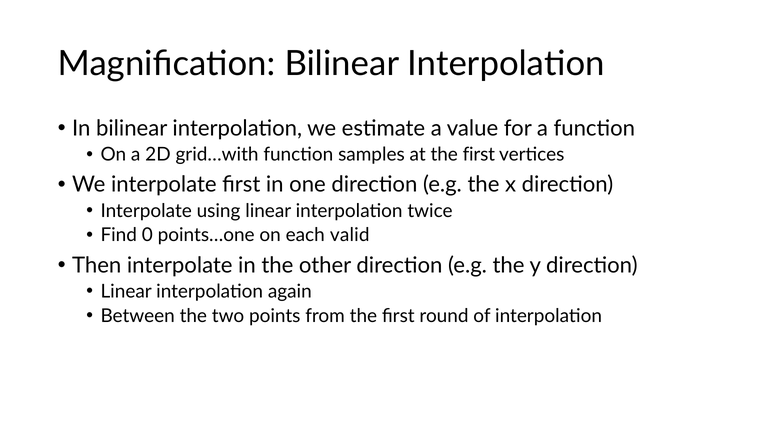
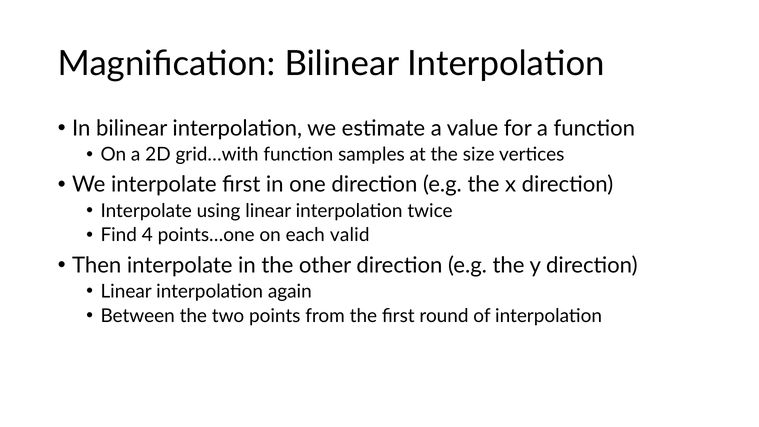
at the first: first -> size (479, 154)
0: 0 -> 4 (147, 235)
